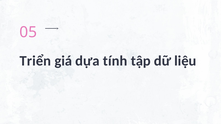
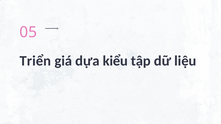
tính: tính -> kiểu (115, 61)
